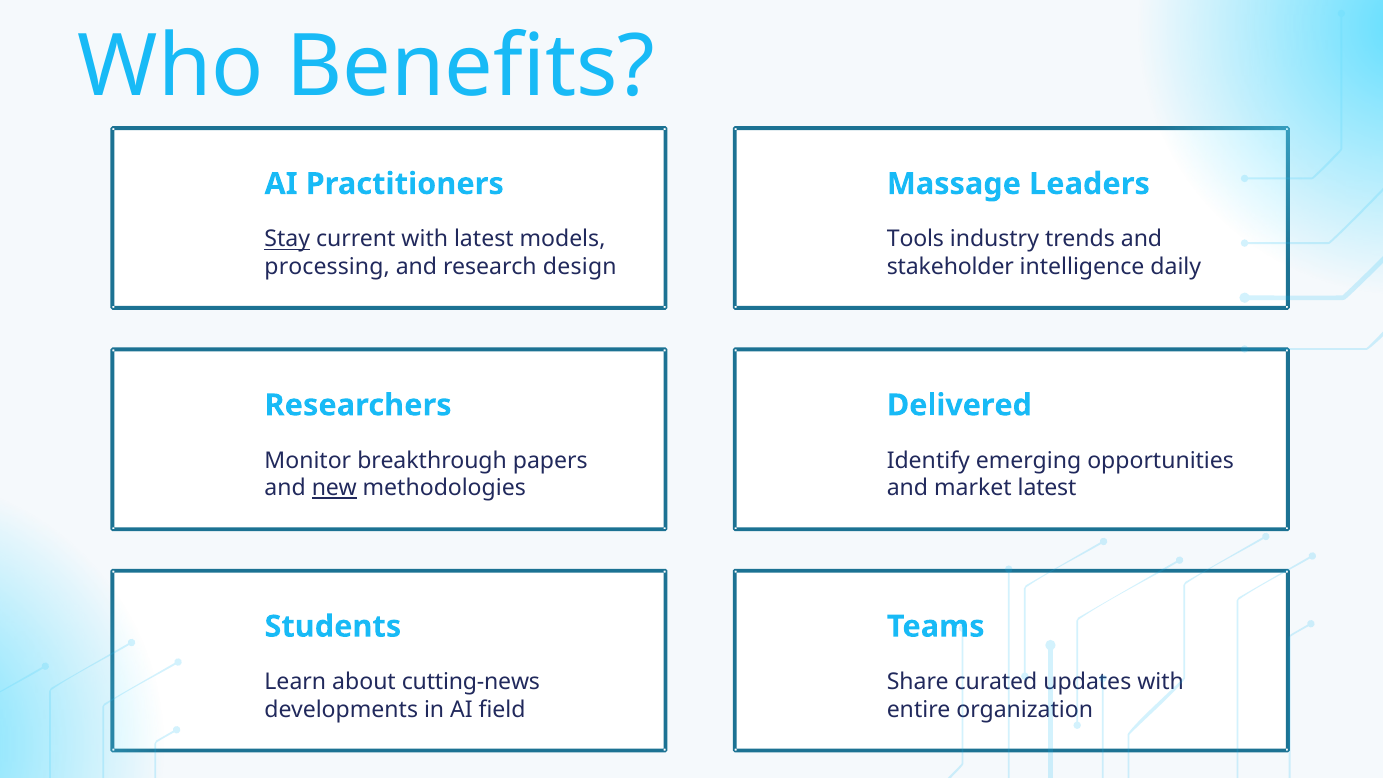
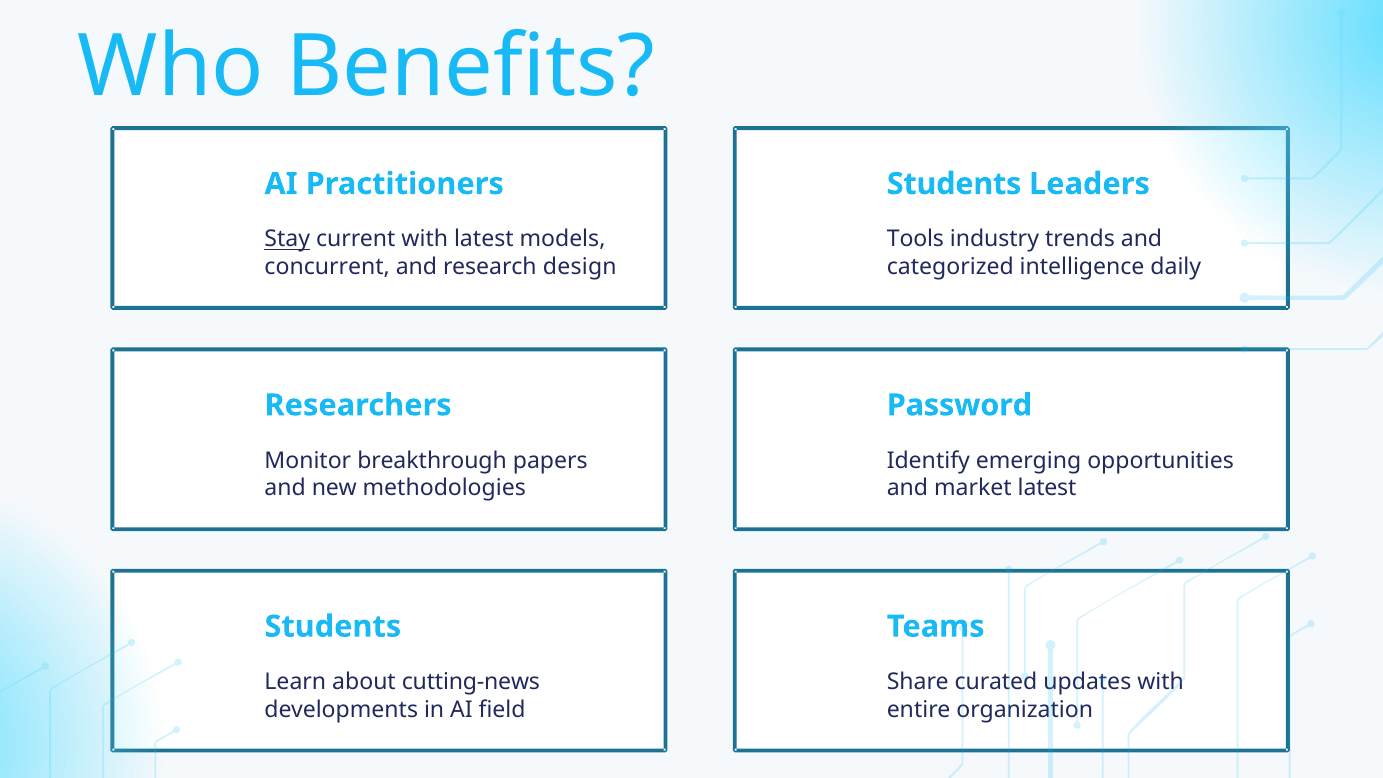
Massage: Massage -> Students (954, 184)
processing: processing -> concurrent (327, 267)
stakeholder: stakeholder -> categorized (950, 267)
Delivered: Delivered -> Password (959, 405)
new underline: present -> none (334, 488)
